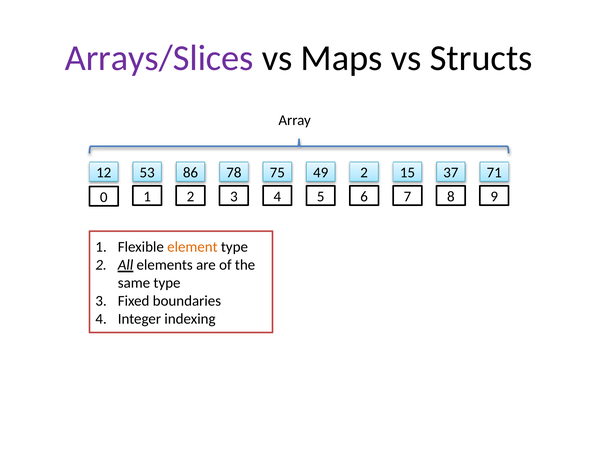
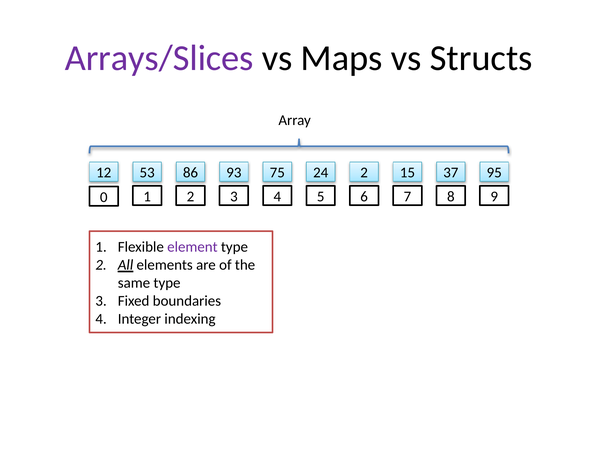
78: 78 -> 93 (234, 172)
49: 49 -> 24 (321, 172)
71: 71 -> 95 (494, 172)
element colour: orange -> purple (192, 247)
